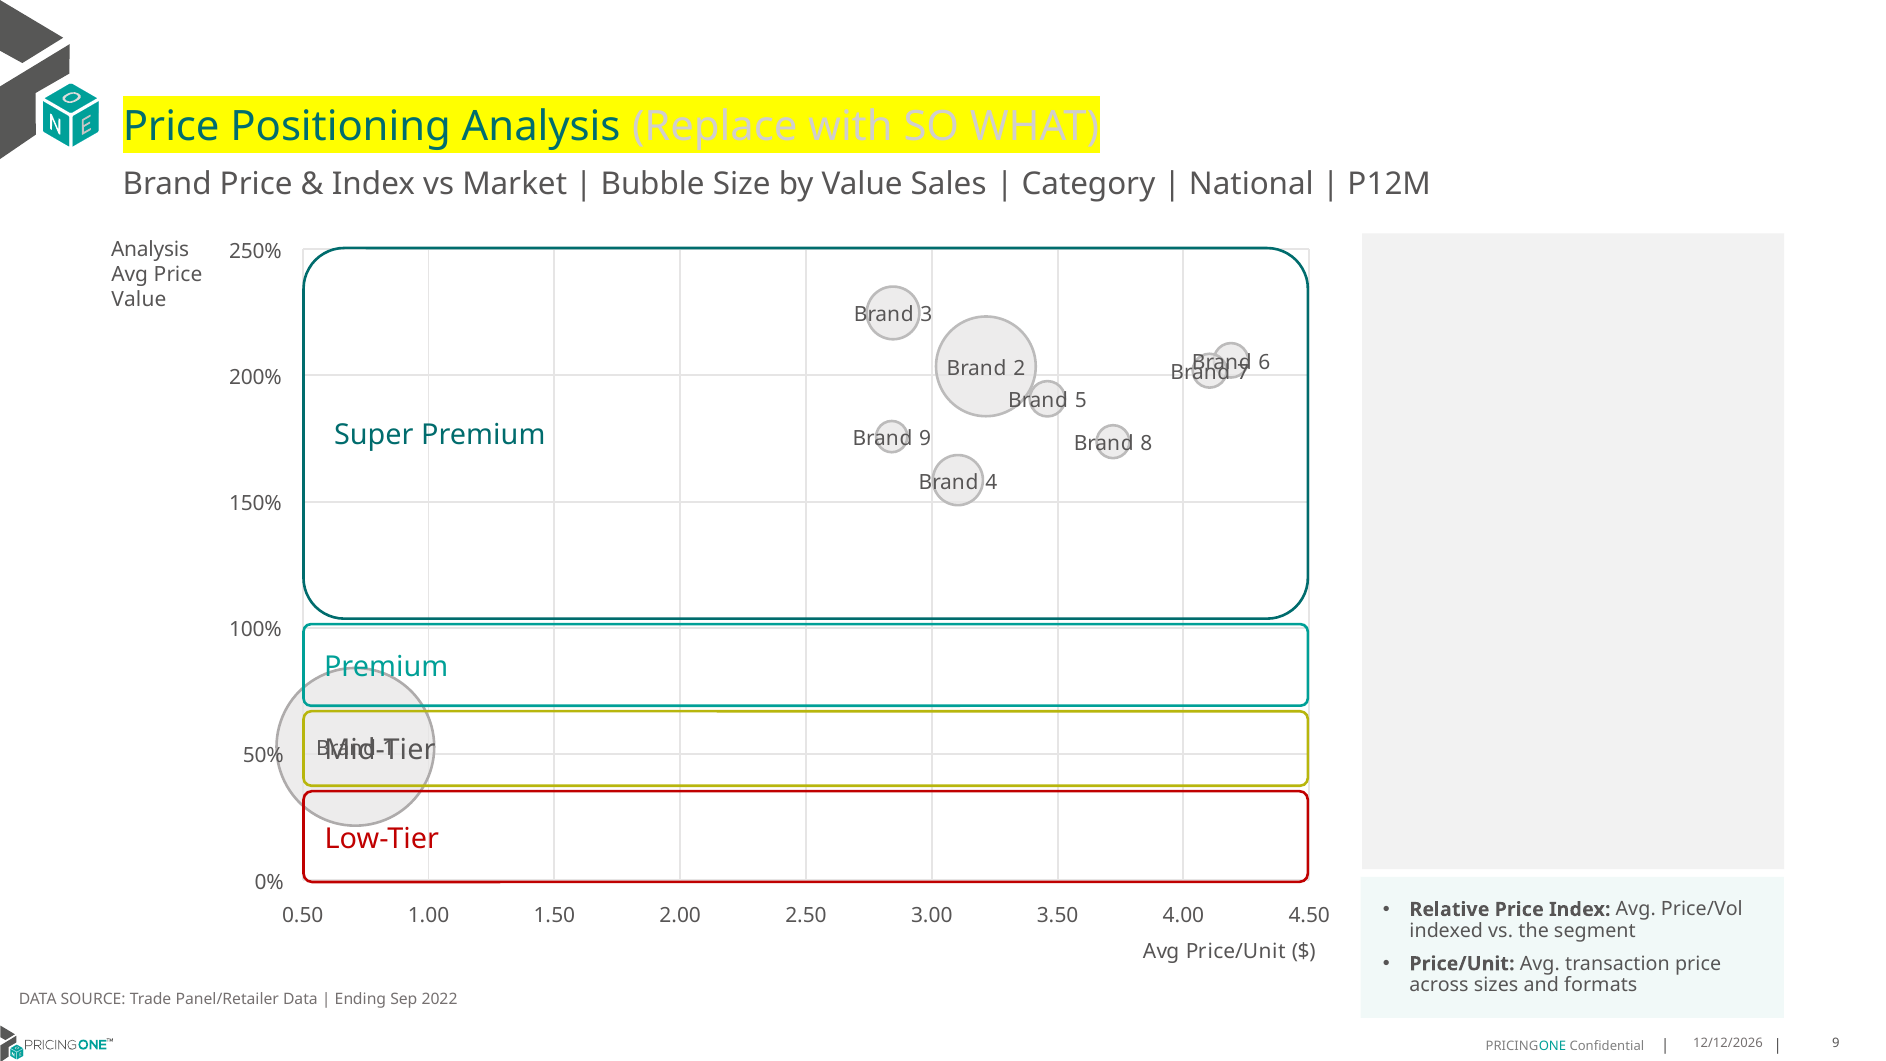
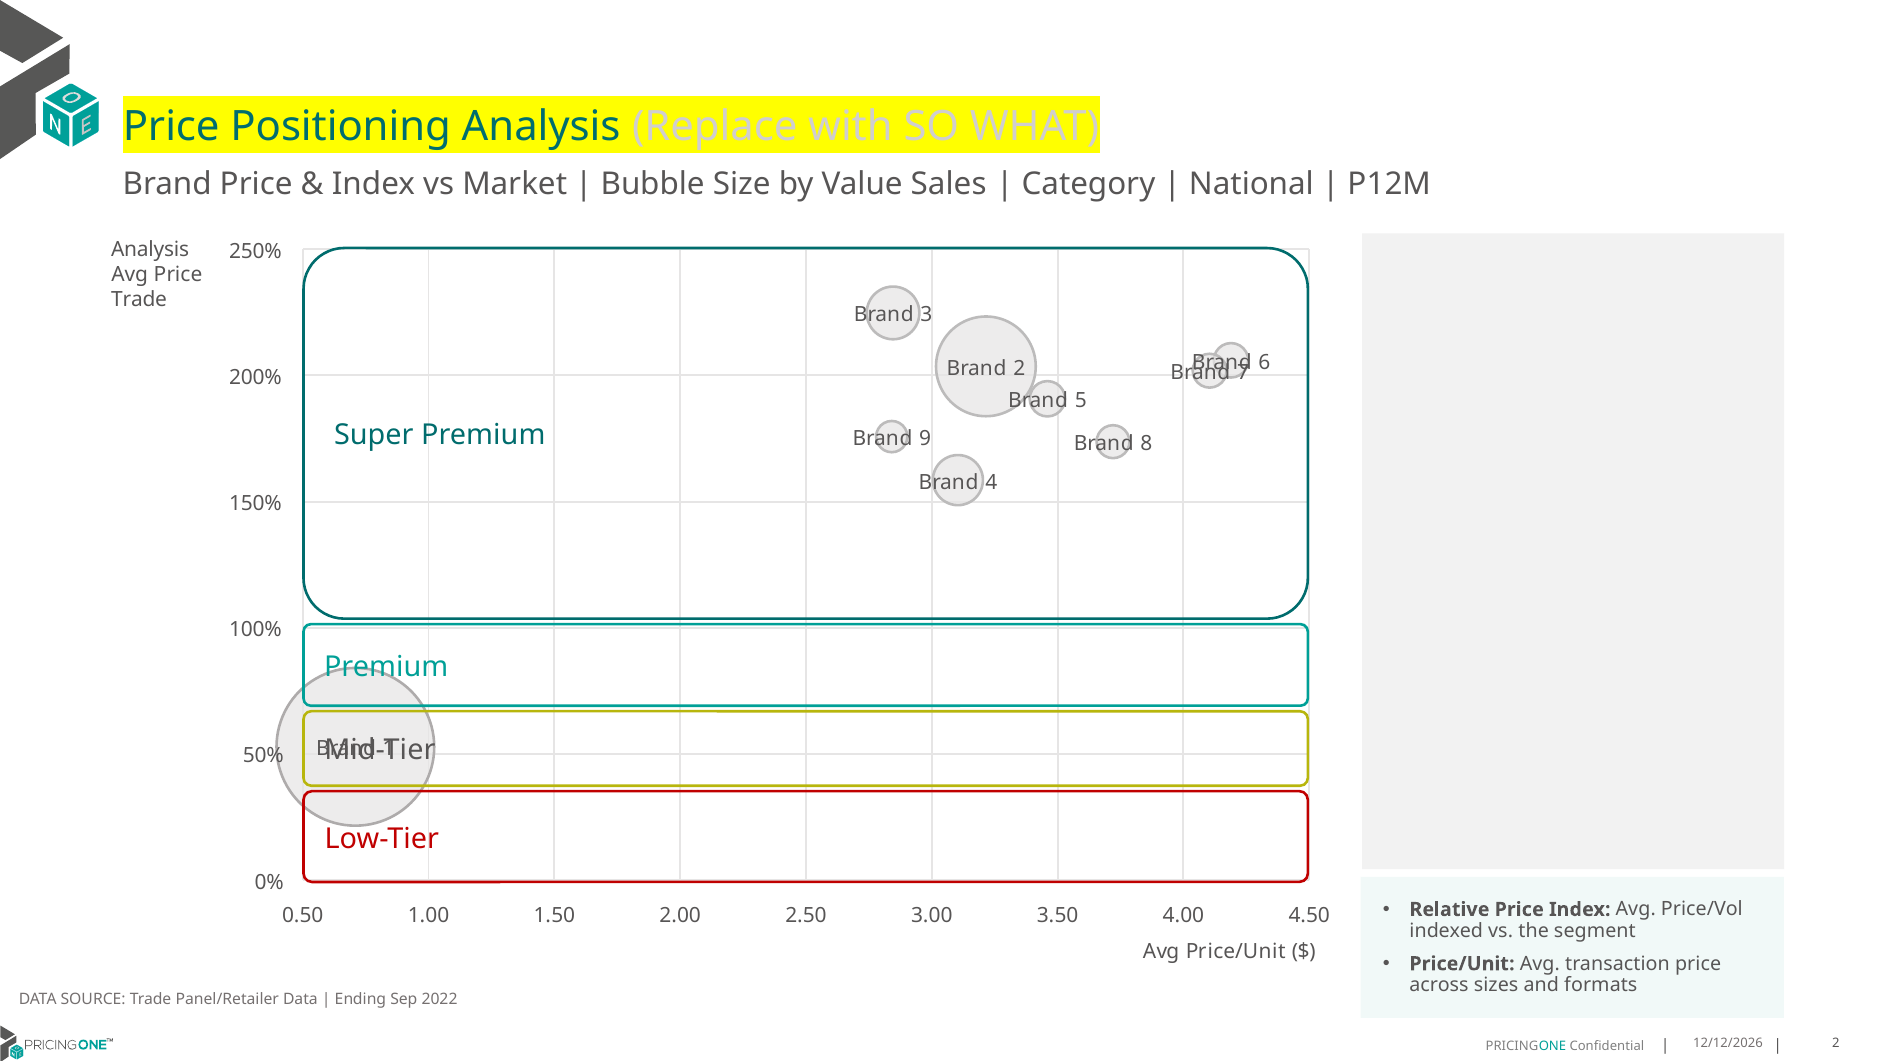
Value: Value -> Trade (139, 300)
9: 9 -> 2 (1836, 1043)
